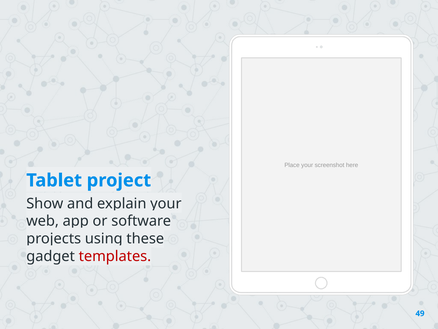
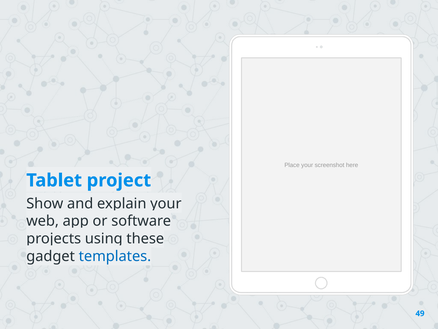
templates colour: red -> blue (115, 256)
